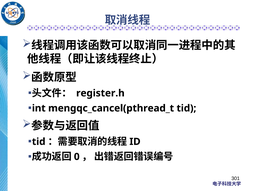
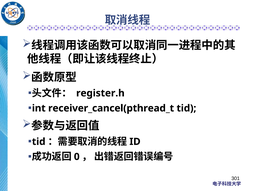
mengqc_cancel(pthread_t: mengqc_cancel(pthread_t -> receiver_cancel(pthread_t (111, 108)
